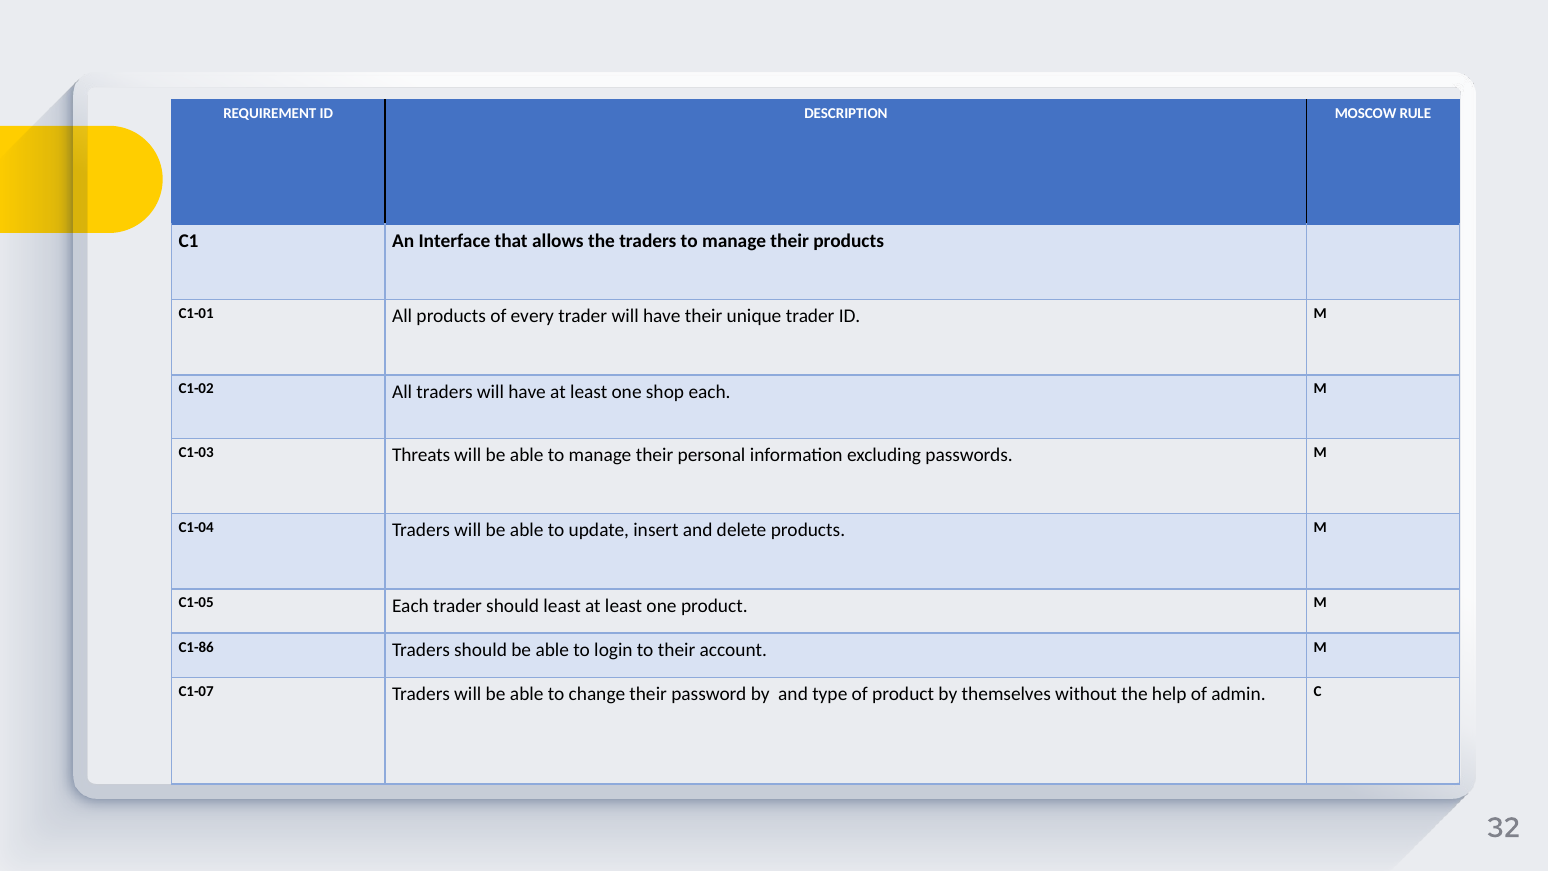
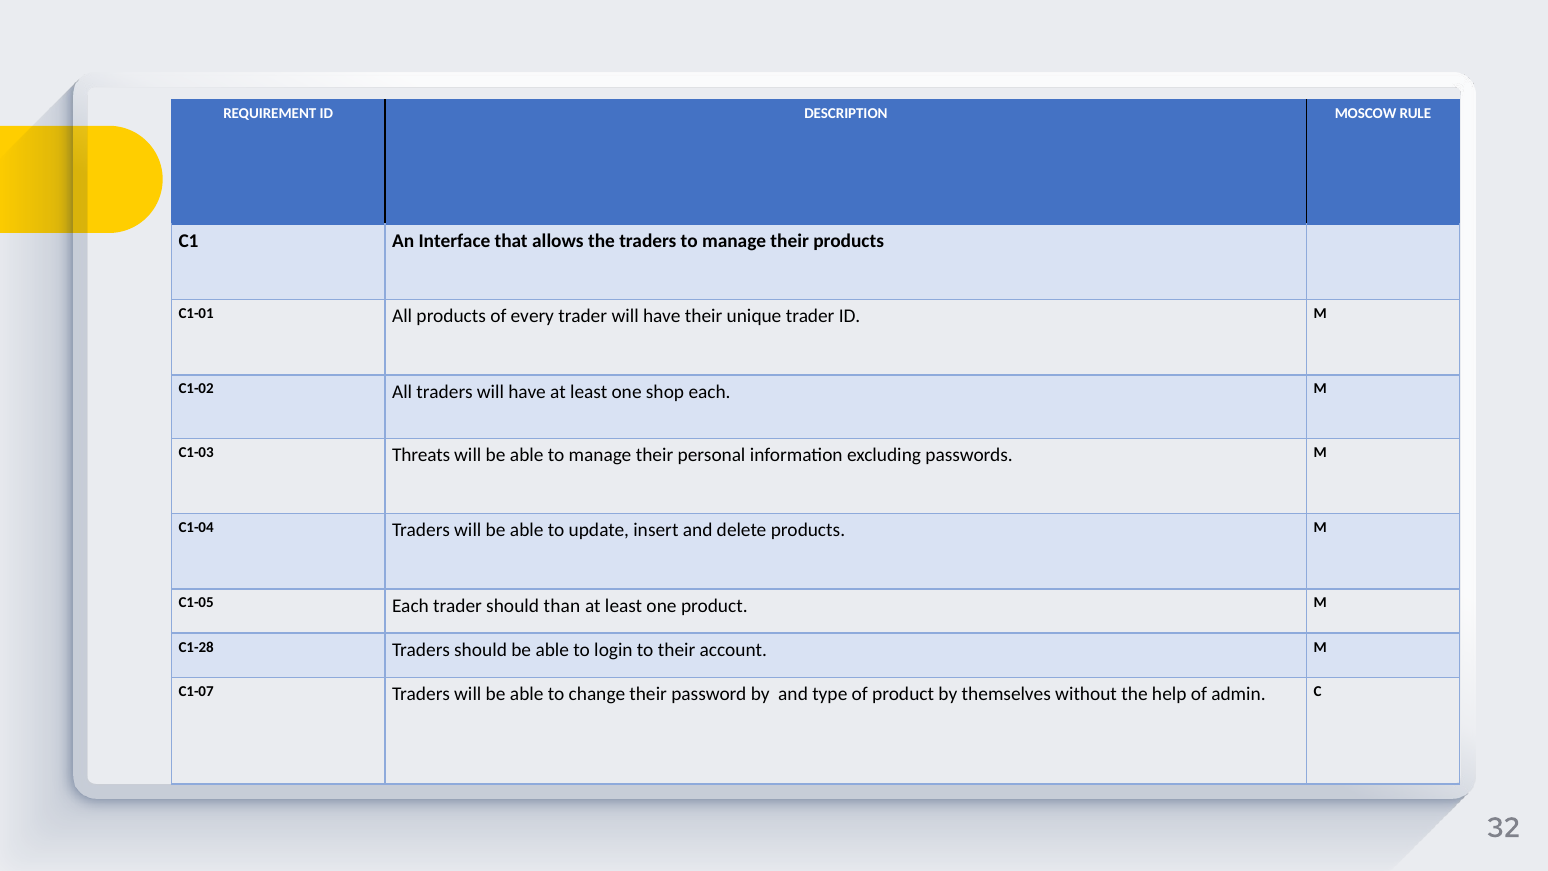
should least: least -> than (562, 606)
C1-86: C1-86 -> C1-28 (196, 647)
